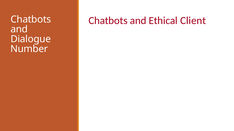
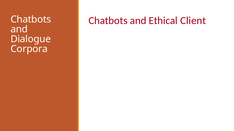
Number: Number -> Corpora (29, 49)
